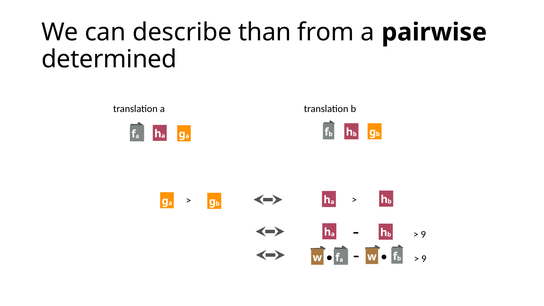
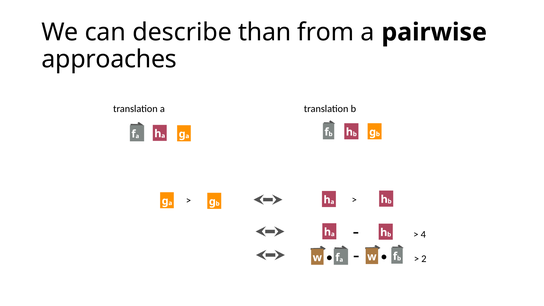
determined: determined -> approaches (109, 59)
9: 9 -> 4 (423, 235)
9: 9 -> 2 (424, 259)
